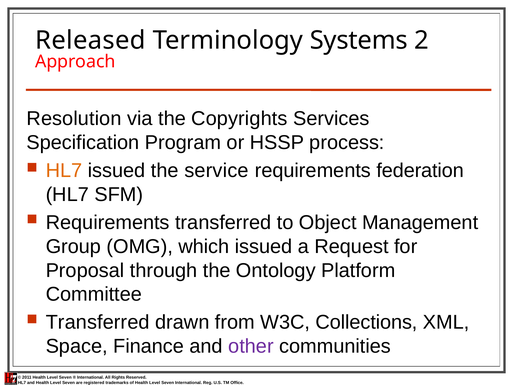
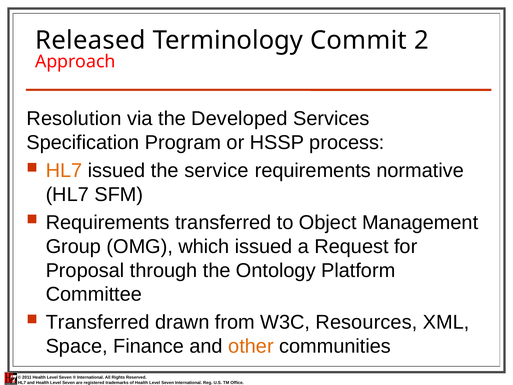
Systems: Systems -> Commit (358, 40)
Copyrights: Copyrights -> Developed (239, 119)
federation: federation -> normative (420, 170)
Collections: Collections -> Resources (366, 322)
other colour: purple -> orange (251, 346)
